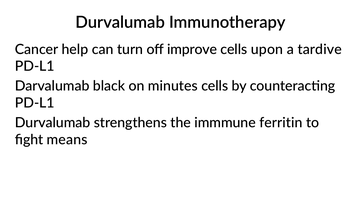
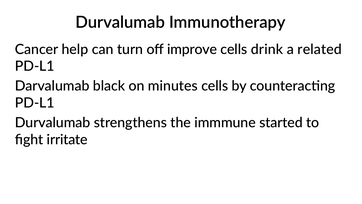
upon: upon -> drink (267, 49)
tardive: tardive -> related (320, 49)
ferritin: ferritin -> started (281, 123)
means: means -> irritate (67, 139)
